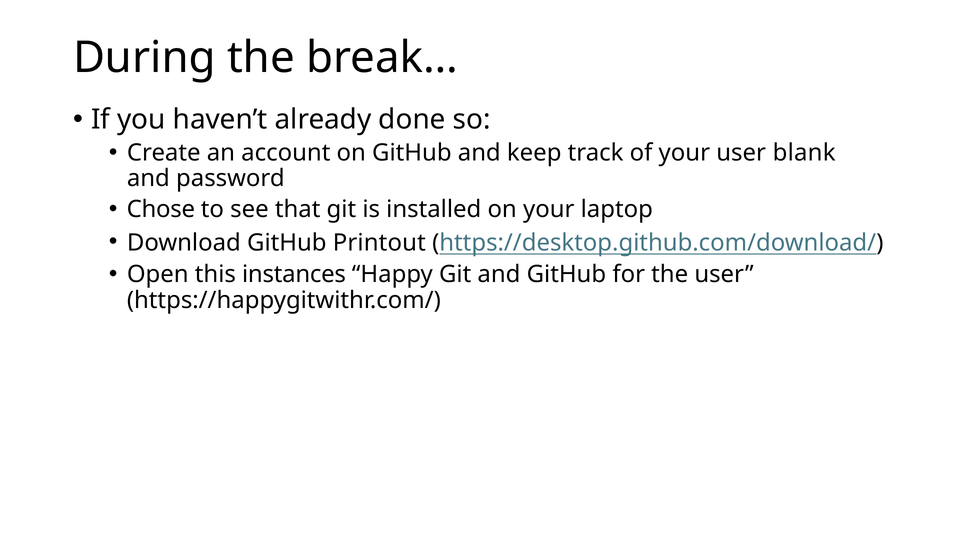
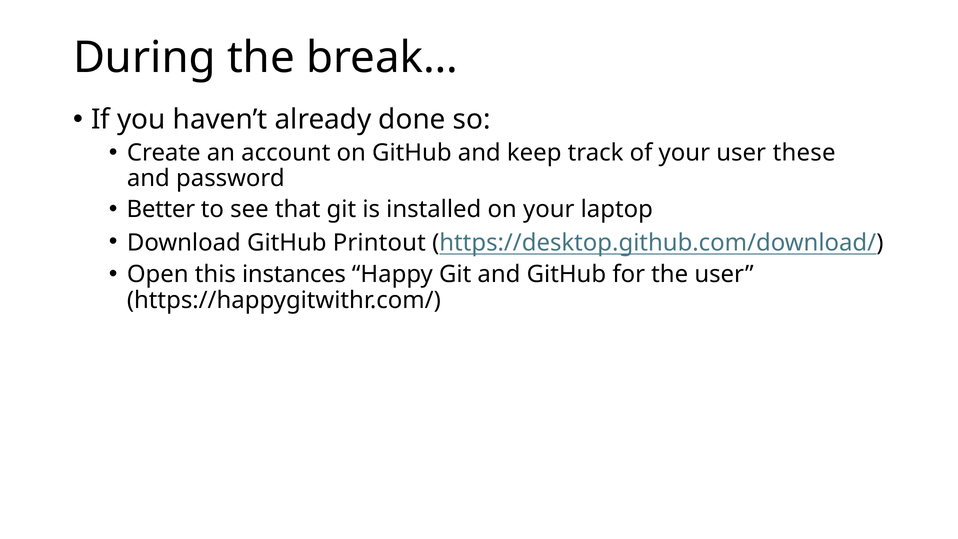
blank: blank -> these (804, 153)
Chose: Chose -> Better (161, 209)
